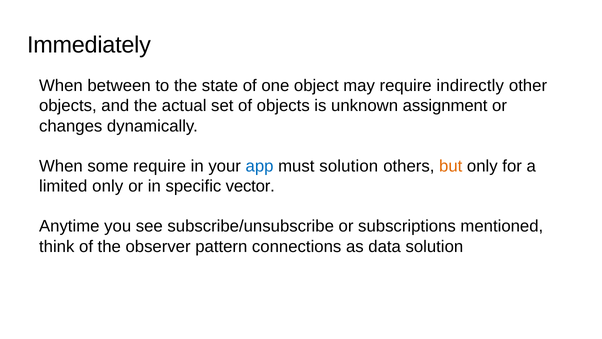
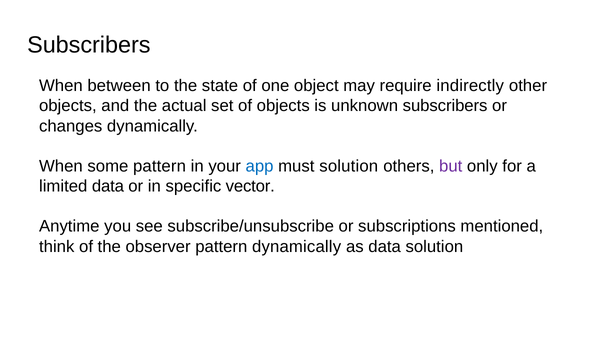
Immediately: Immediately -> Subscribers (89, 45)
unknown assignment: assignment -> subscribers (445, 106)
some require: require -> pattern (159, 166)
but colour: orange -> purple (451, 166)
limited only: only -> data (108, 186)
pattern connections: connections -> dynamically (297, 246)
